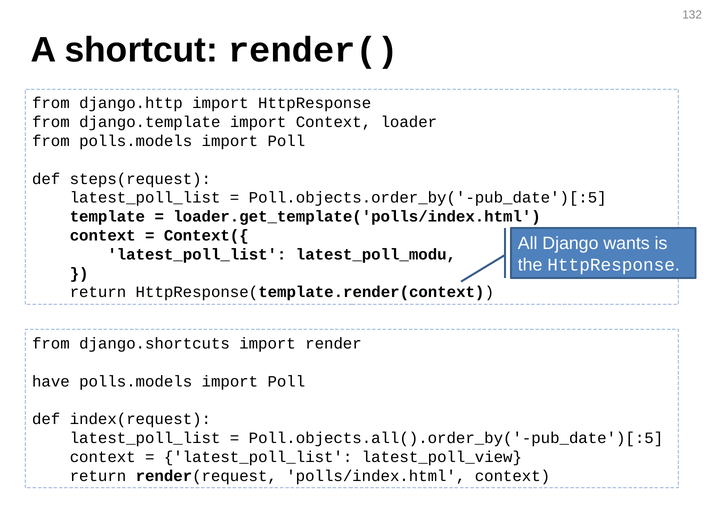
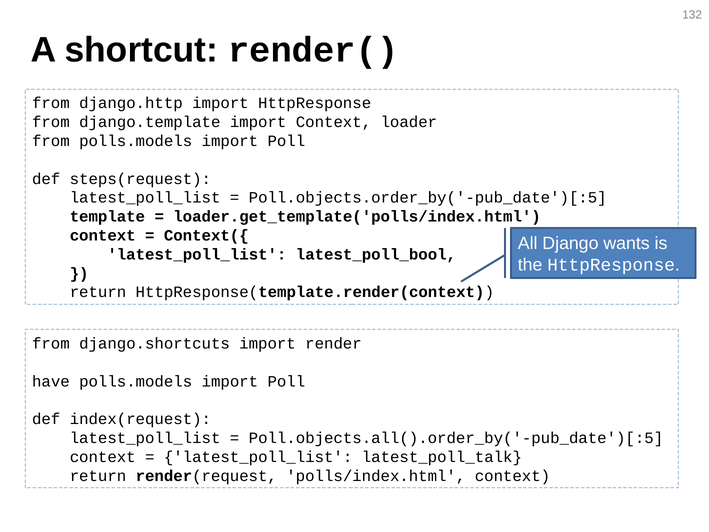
latest_poll_modu: latest_poll_modu -> latest_poll_bool (376, 254)
latest_poll_view: latest_poll_view -> latest_poll_talk (442, 457)
